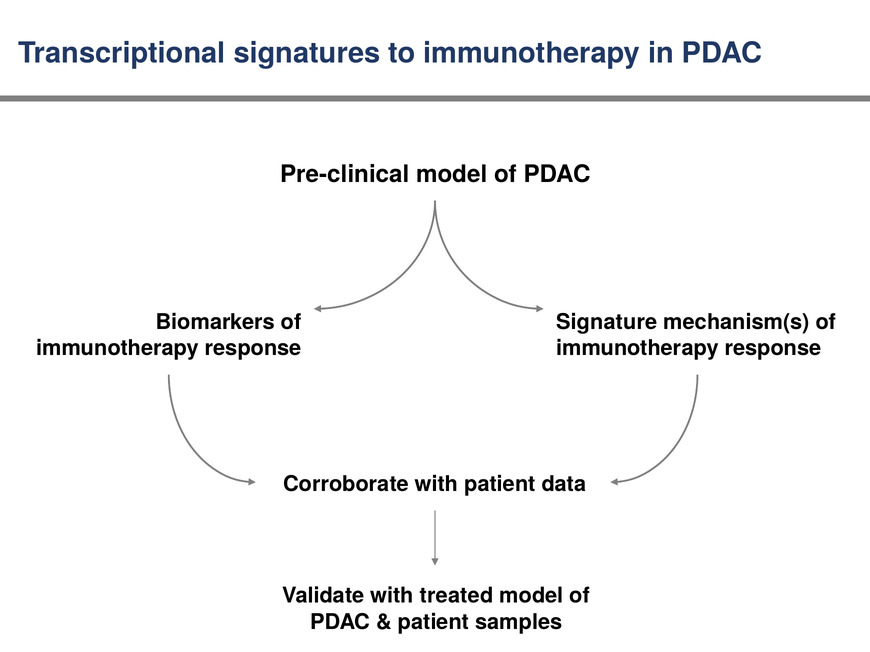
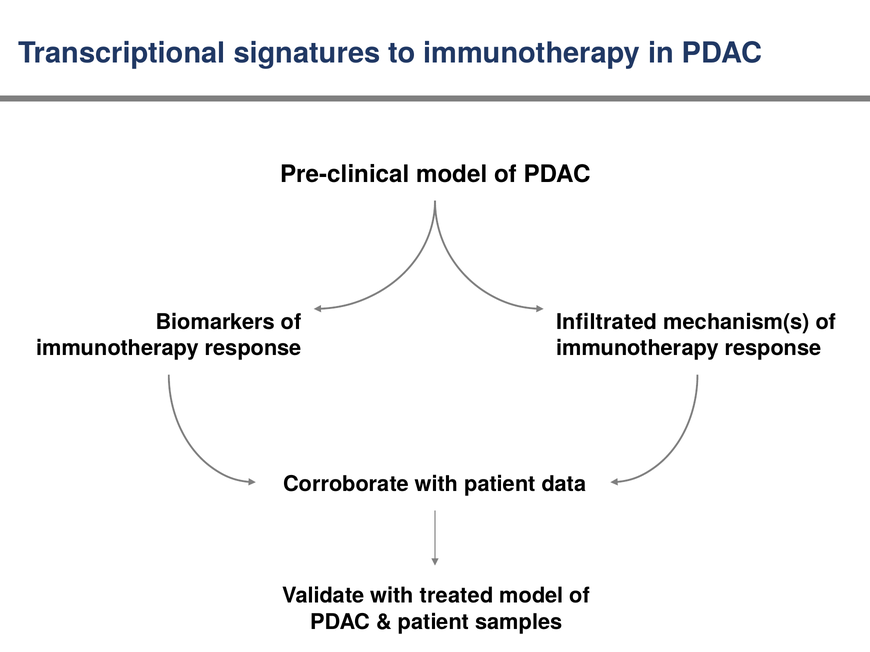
Signature: Signature -> Infiltrated (607, 322)
